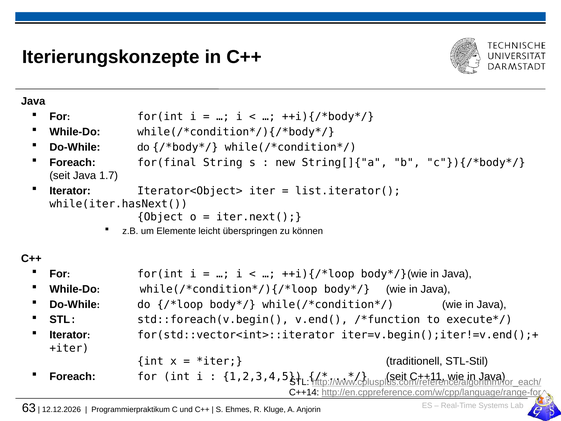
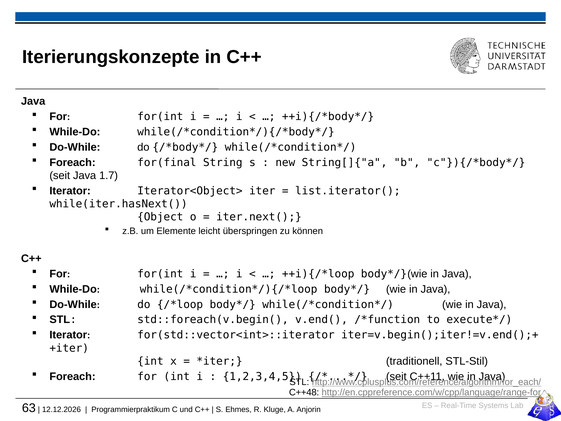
C++14: C++14 -> C++48 (304, 392)
